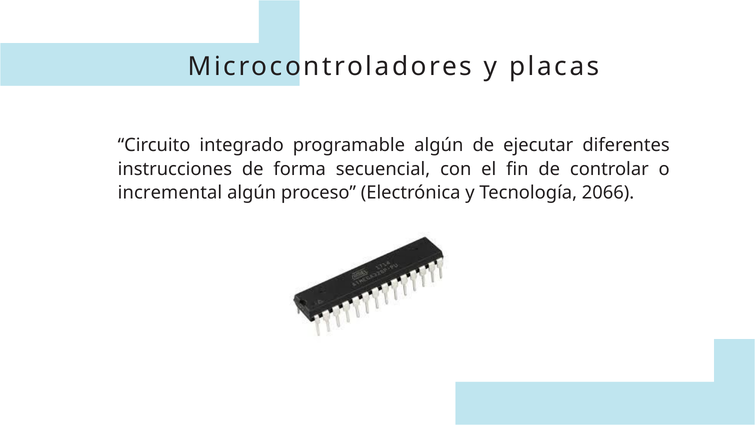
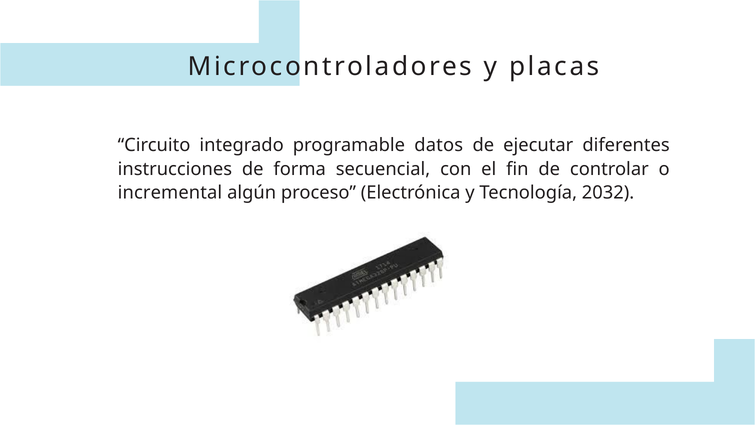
programable algún: algún -> datos (439, 145)
2066: 2066 -> 2032 (608, 193)
